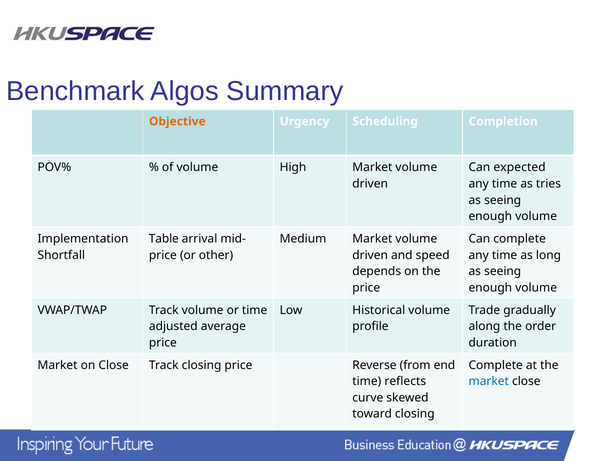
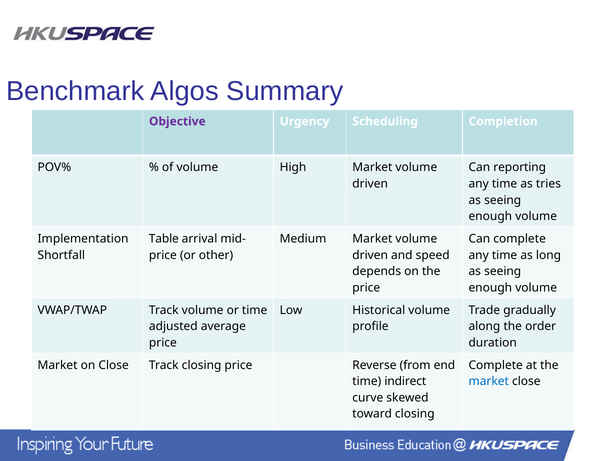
Objective colour: orange -> purple (177, 121)
expected: expected -> reporting (520, 168)
reflects: reflects -> indirect (405, 382)
